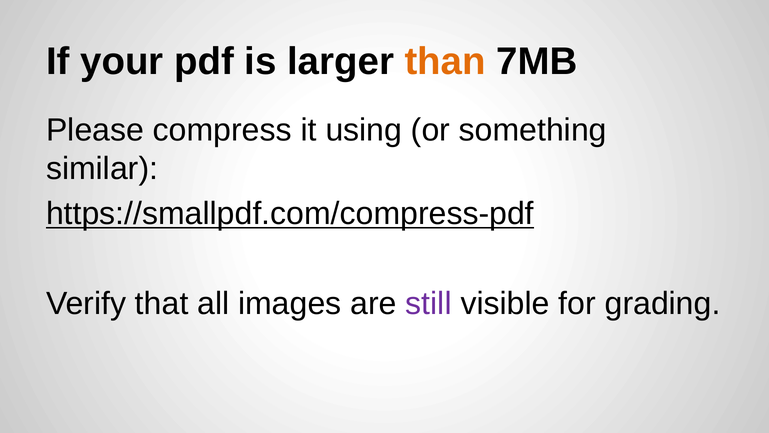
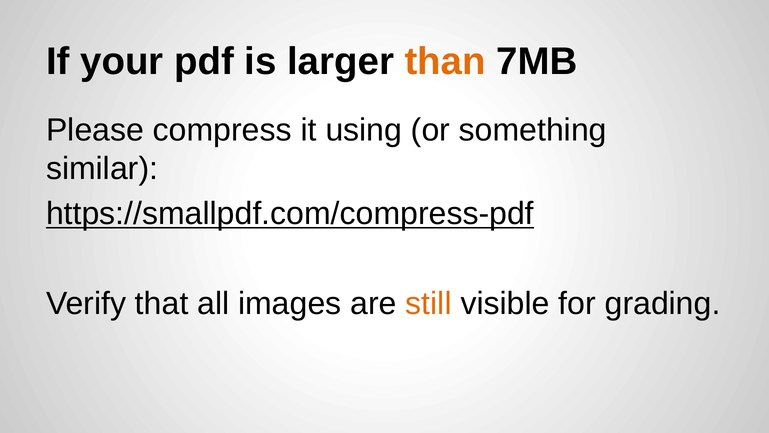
still colour: purple -> orange (429, 303)
